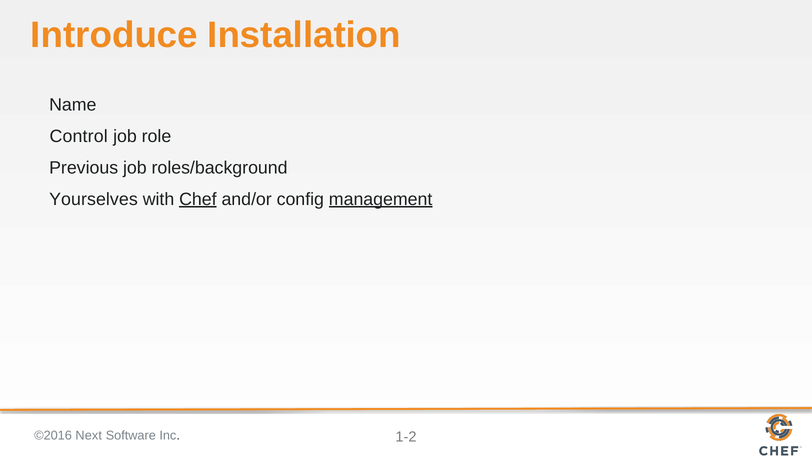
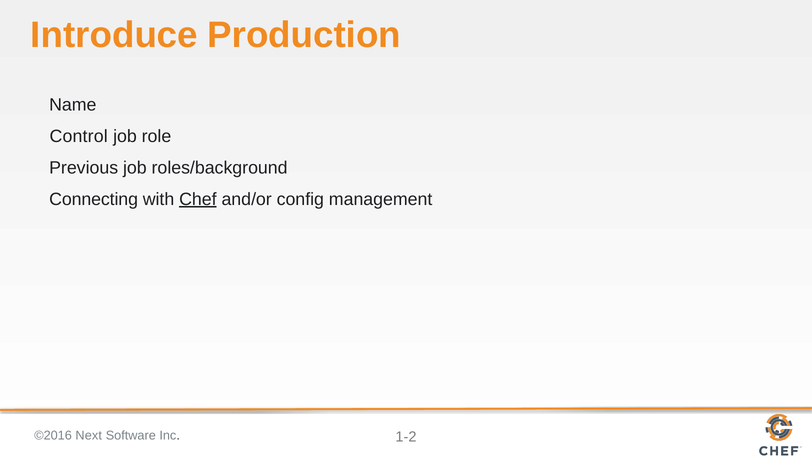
Installation: Installation -> Production (304, 35)
Yourselves: Yourselves -> Connecting (94, 199)
management underline: present -> none (381, 199)
